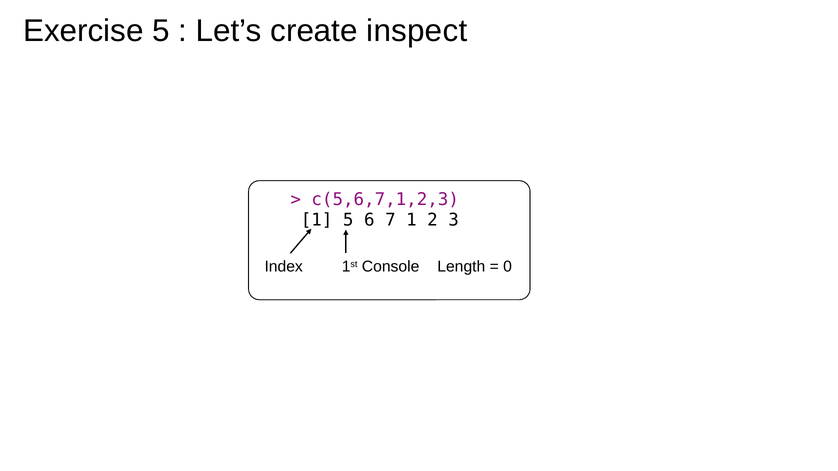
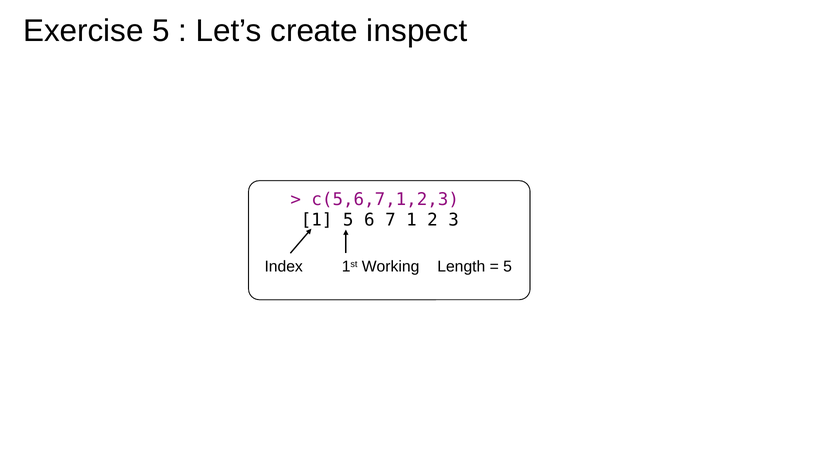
Console: Console -> Working (391, 267)
0: 0 -> 5 (508, 267)
